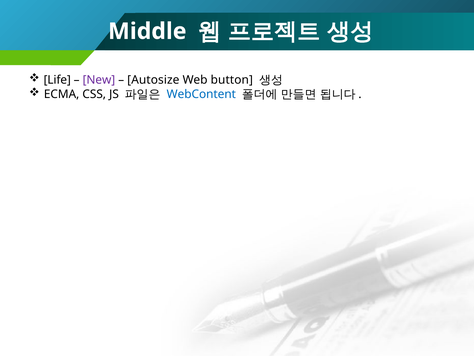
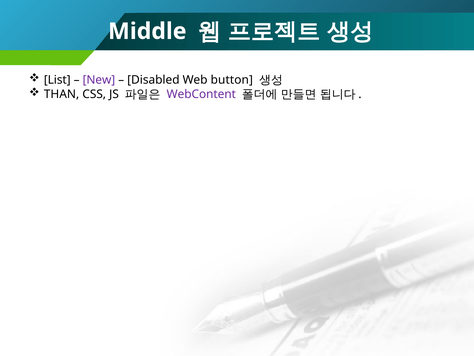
Life: Life -> List (57, 80)
Autosize: Autosize -> Disabled (153, 80)
ECMA: ECMA -> THAN (62, 94)
WebContent colour: blue -> purple (201, 94)
